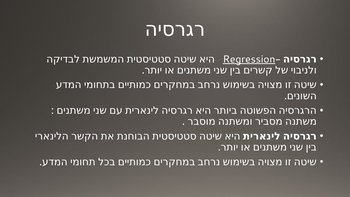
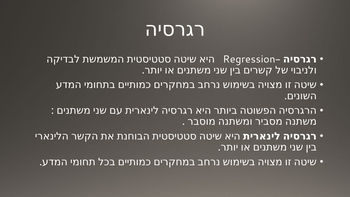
Regression underline: present -> none (249, 59)
